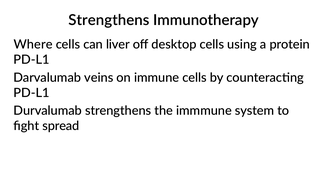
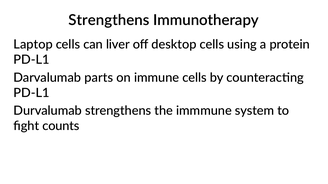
Where: Where -> Laptop (33, 45)
veins: veins -> parts (99, 78)
spread: spread -> counts (61, 126)
